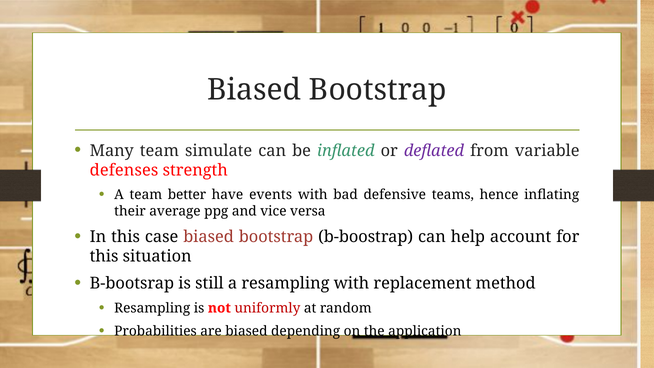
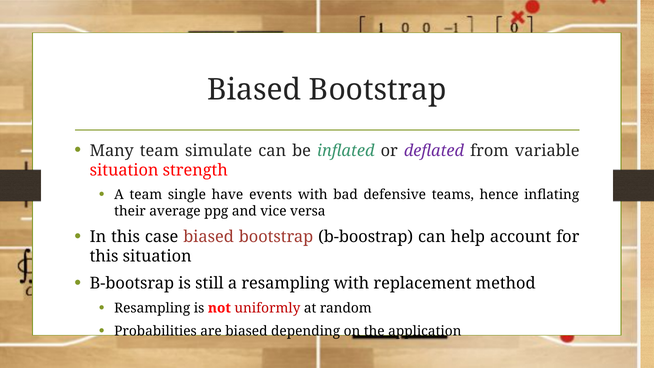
defenses: defenses -> situation (124, 170)
better: better -> single (187, 195)
